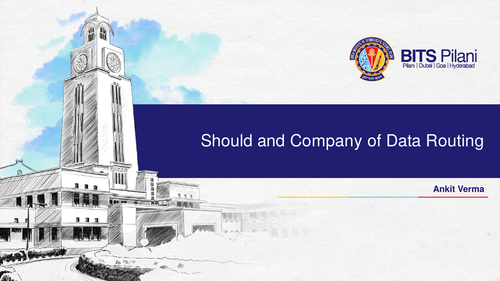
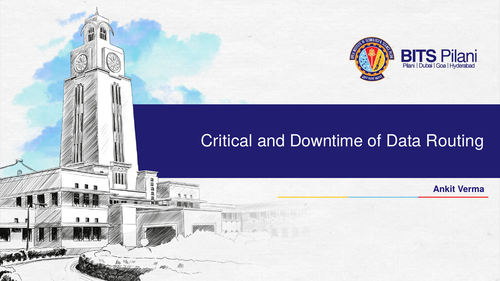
Should: Should -> Critical (227, 141)
Company: Company -> Downtime (326, 141)
